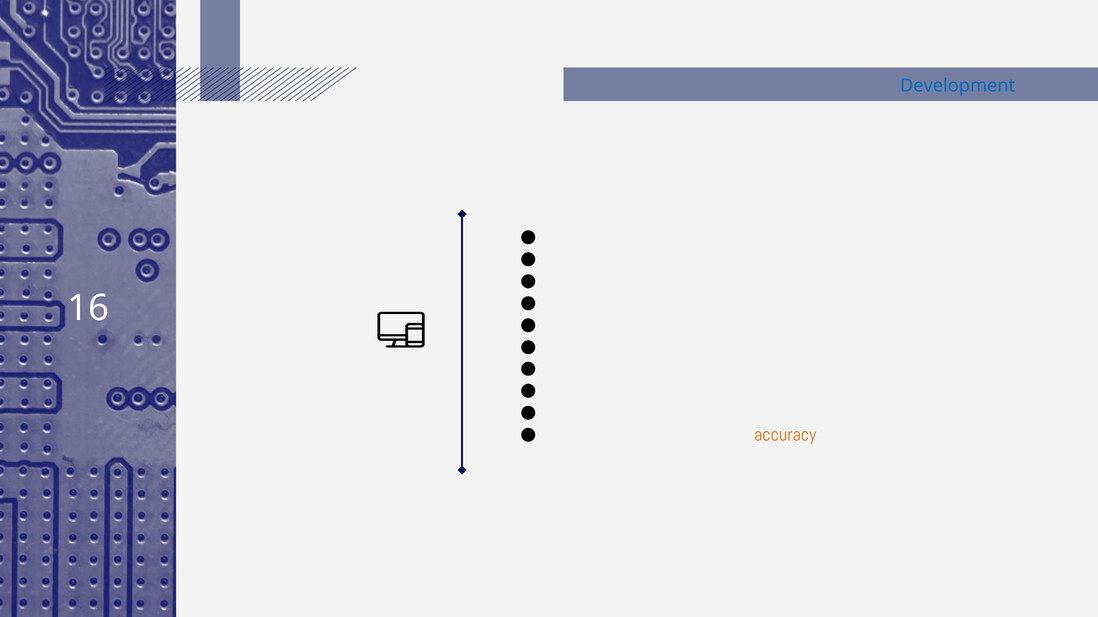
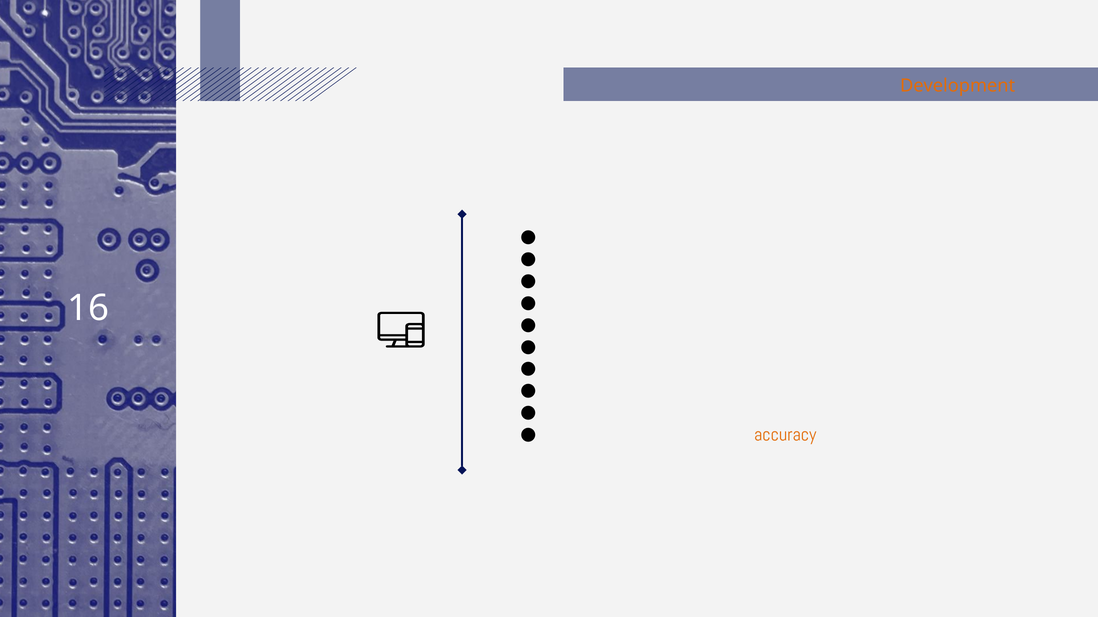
Development colour: blue -> orange (958, 86)
